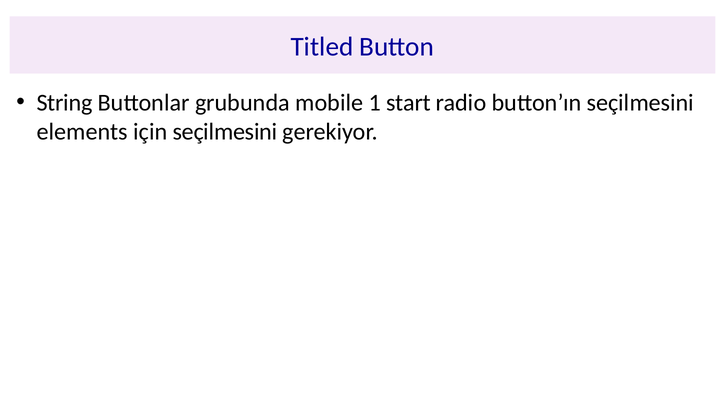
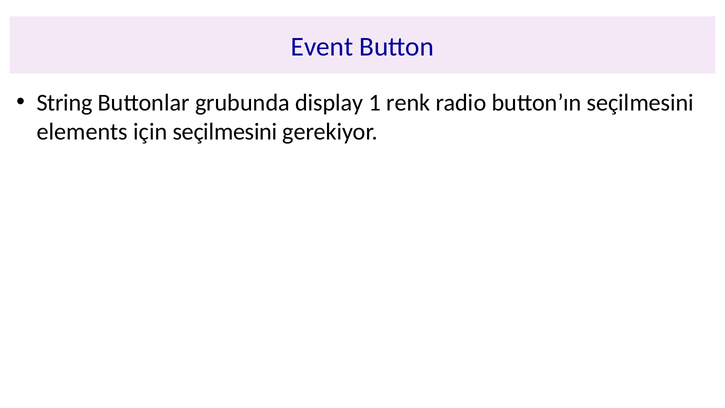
Titled: Titled -> Event (322, 47)
mobile: mobile -> display (329, 103)
start: start -> renk (408, 103)
